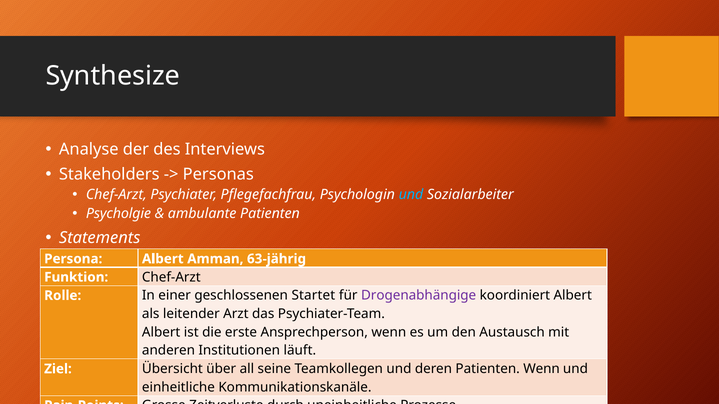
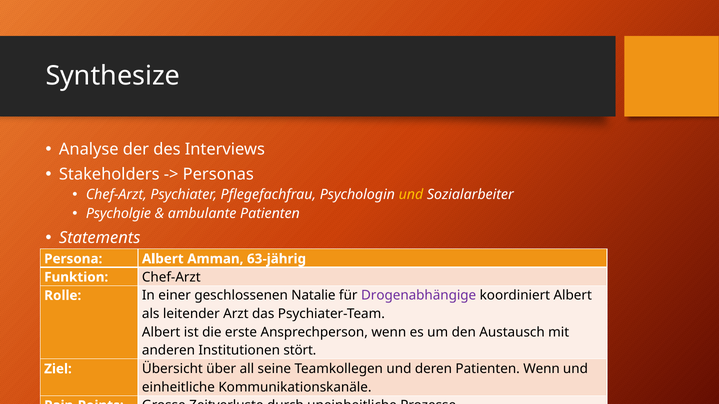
und colour: light blue -> yellow (411, 195)
Startet: Startet -> Natalie (313, 296)
läuft: läuft -> stört (300, 351)
